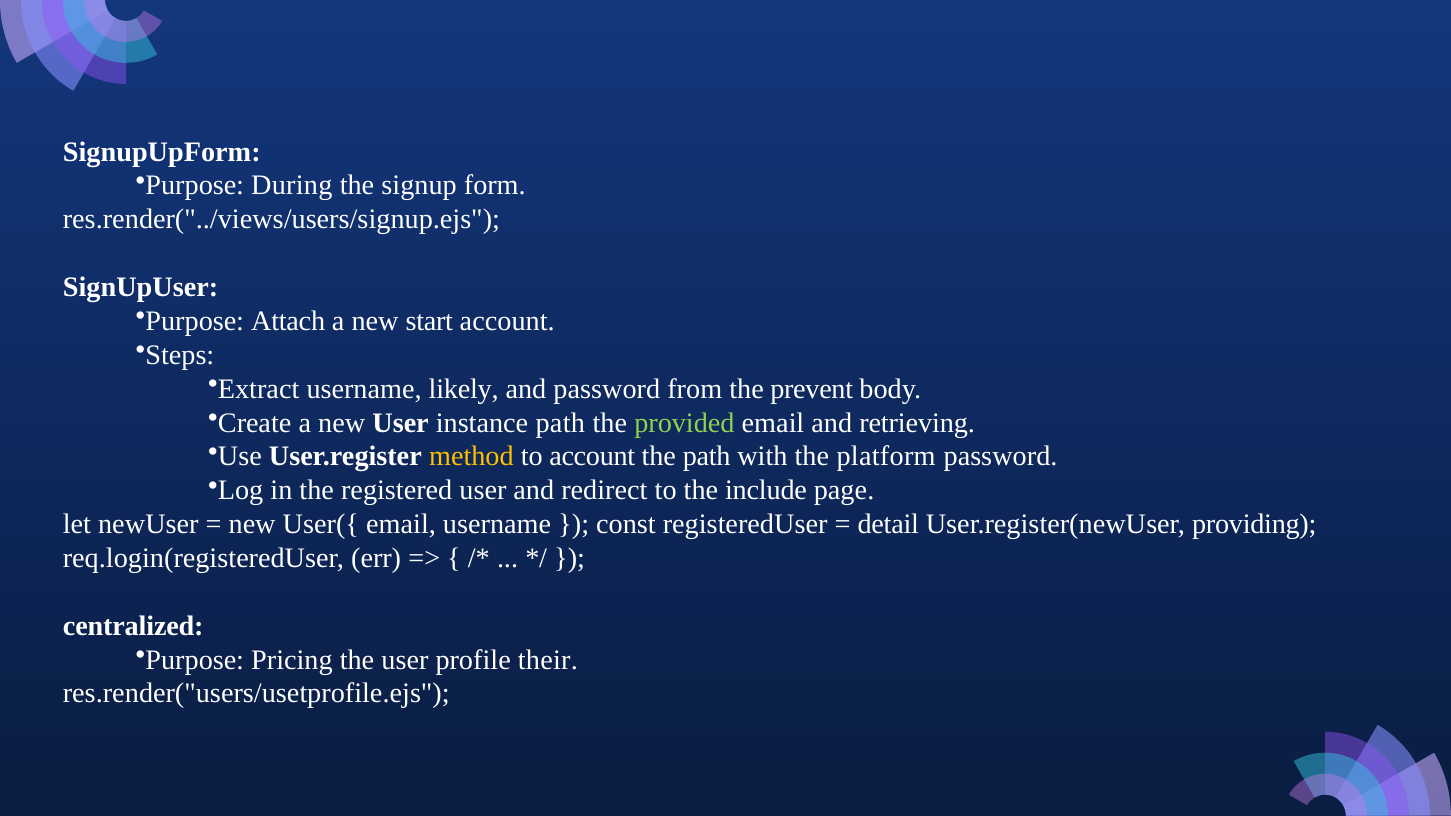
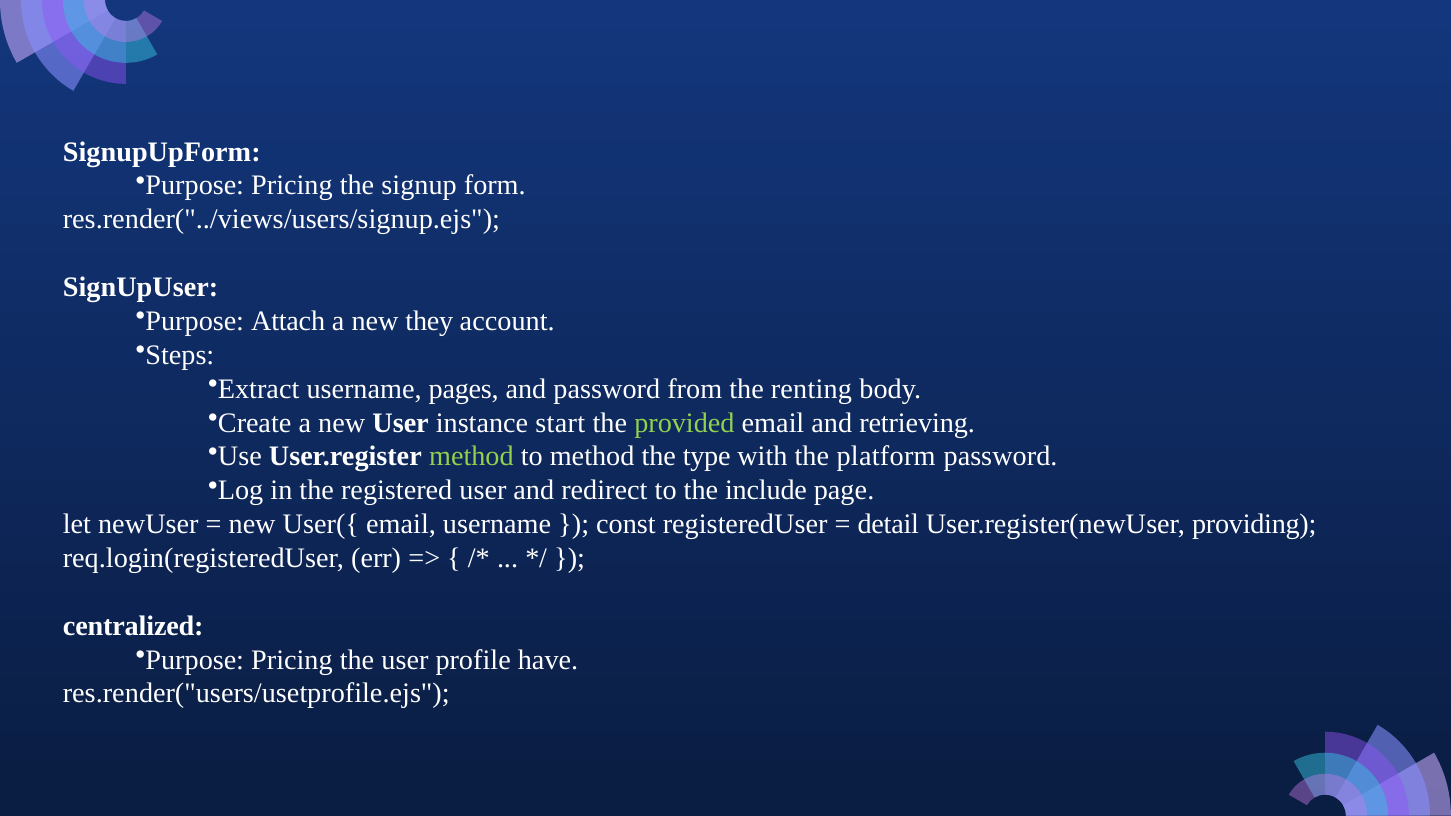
During: During -> Pricing (292, 186)
start: start -> they (429, 321)
likely: likely -> pages (464, 389)
prevent: prevent -> renting (811, 389)
instance path: path -> start (560, 423)
method colour: yellow -> light green (471, 457)
to account: account -> method (592, 457)
the path: path -> type (707, 457)
their: their -> have (548, 660)
